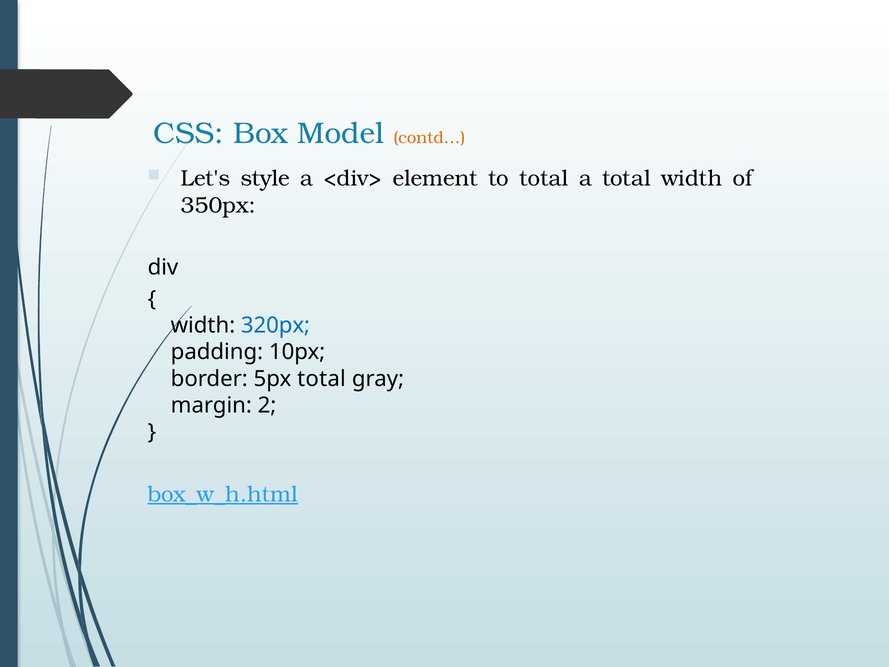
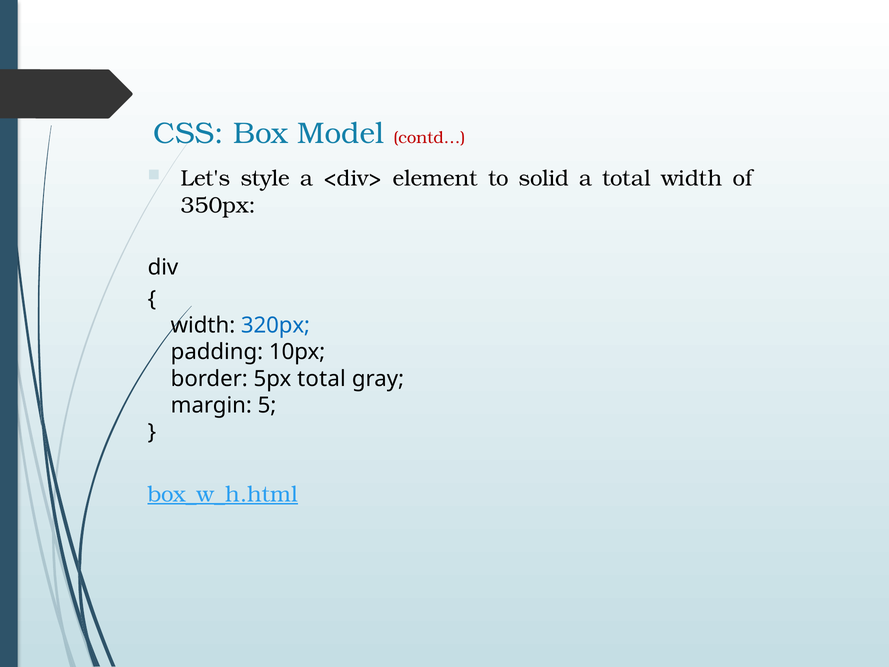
contd… colour: orange -> red (429, 138)
to total: total -> solid (544, 179)
2: 2 -> 5 (267, 405)
